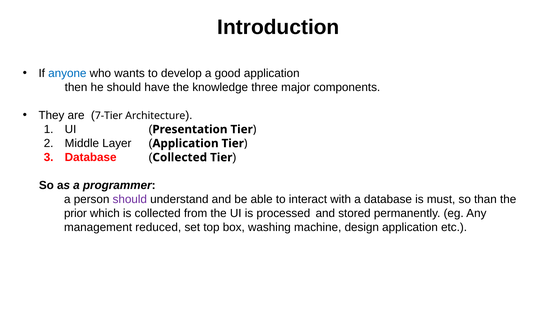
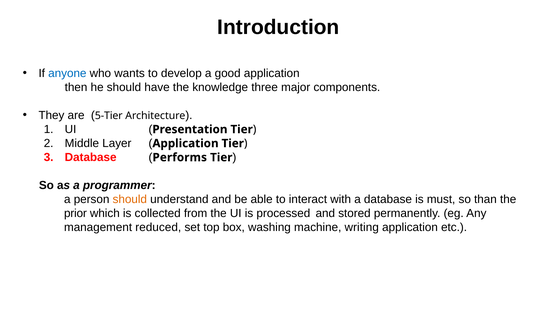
7-Tier: 7-Tier -> 5-Tier (109, 116)
Collected: Collected -> Performs (180, 157)
should colour: purple -> orange (130, 199)
design: design -> writing (362, 227)
